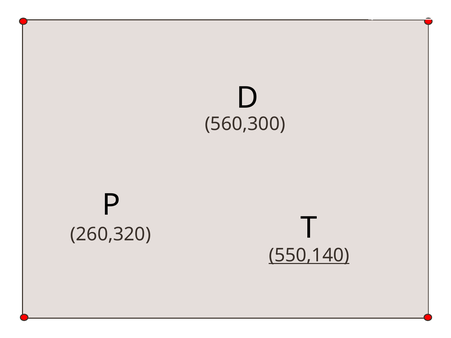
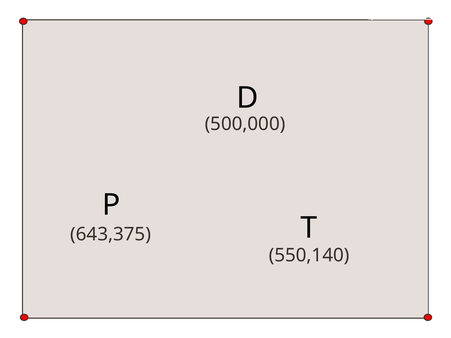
560,300: 560,300 -> 500,000 (245, 124)
260,320: 260,320 -> 643,375 (111, 235)
550,140 underline: present -> none (309, 256)
